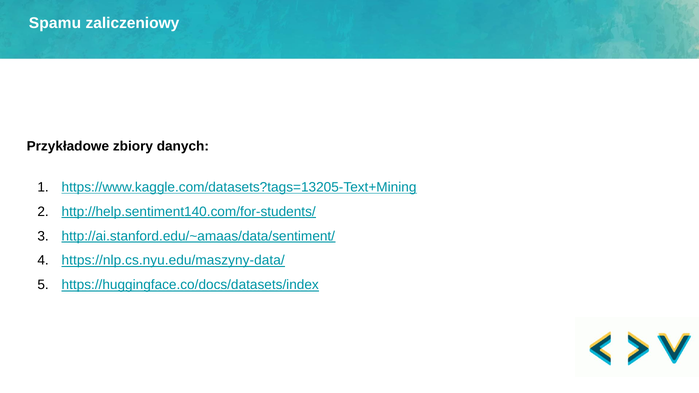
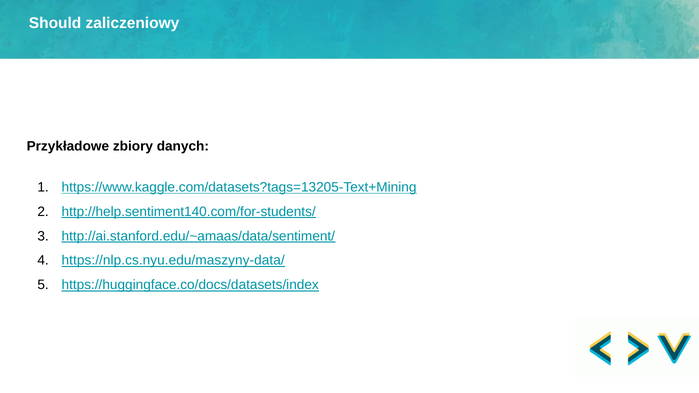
Spamu: Spamu -> Should (55, 23)
